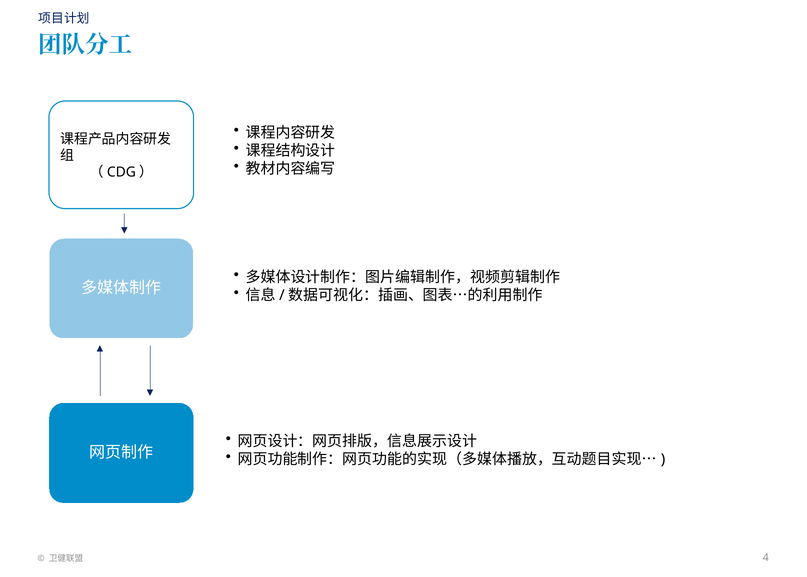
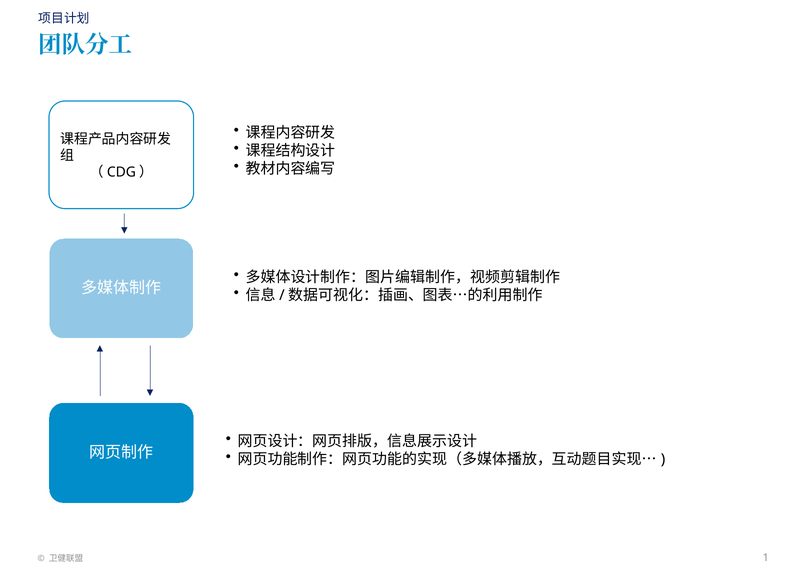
4: 4 -> 1 (766, 557)
